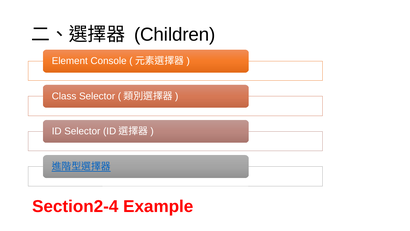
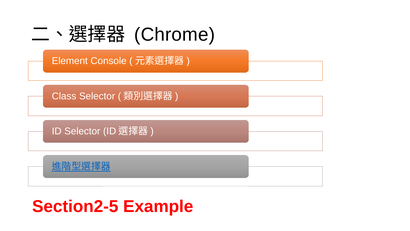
Children: Children -> Chrome (175, 34)
Section2-4: Section2-4 -> Section2-5 (75, 206)
